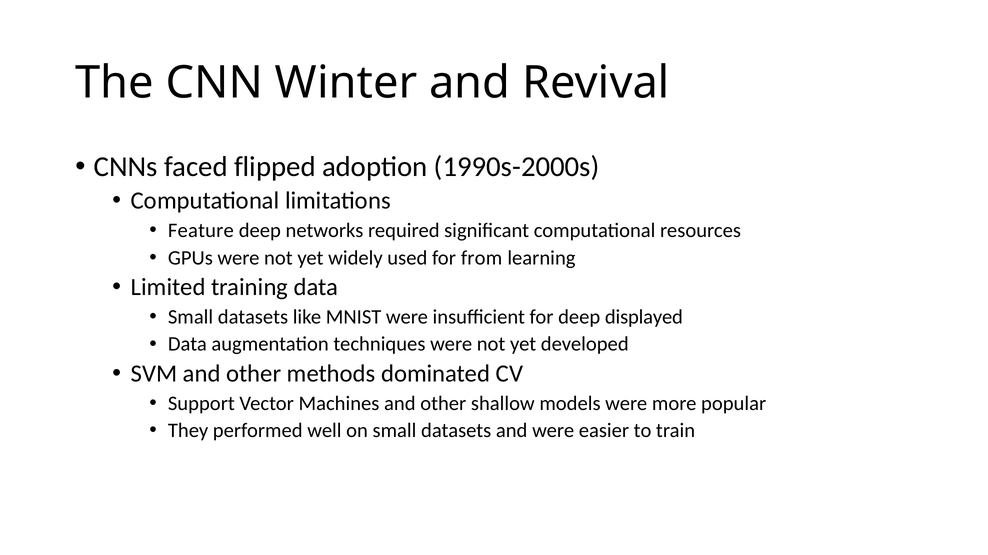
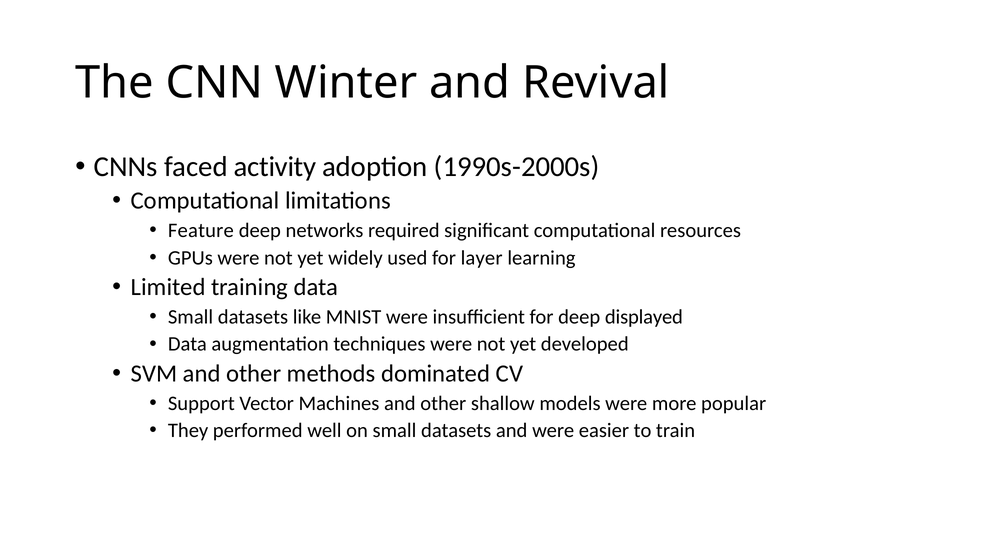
flipped: flipped -> activity (275, 167)
from: from -> layer (482, 258)
